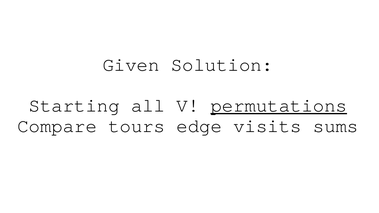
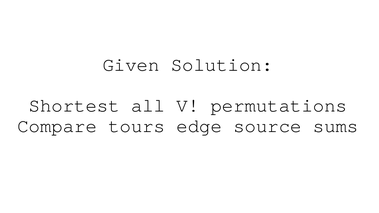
Starting: Starting -> Shortest (74, 106)
permutations underline: present -> none (279, 106)
visits: visits -> source (267, 126)
